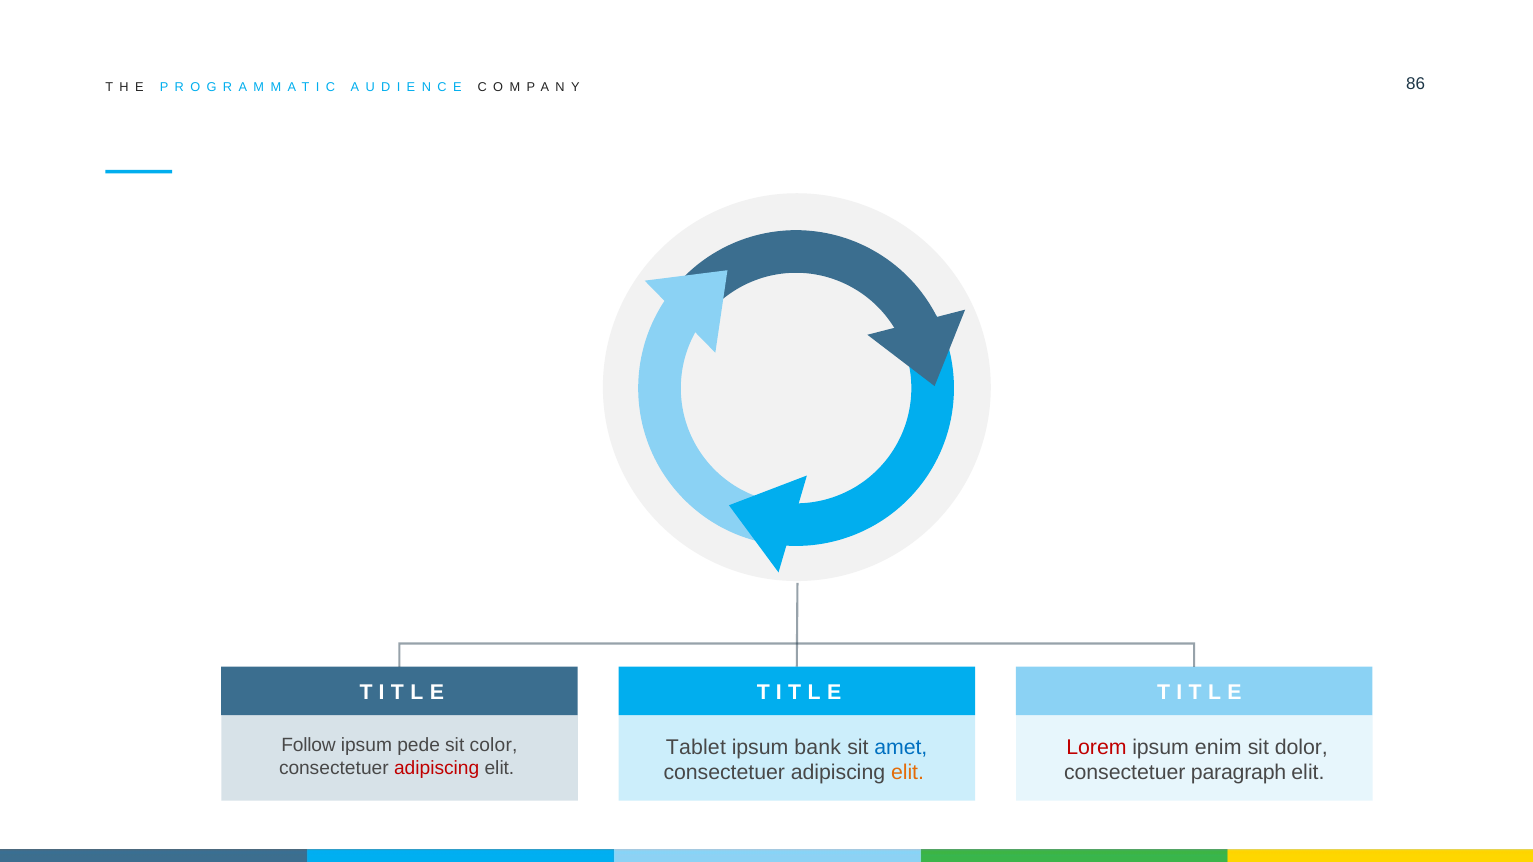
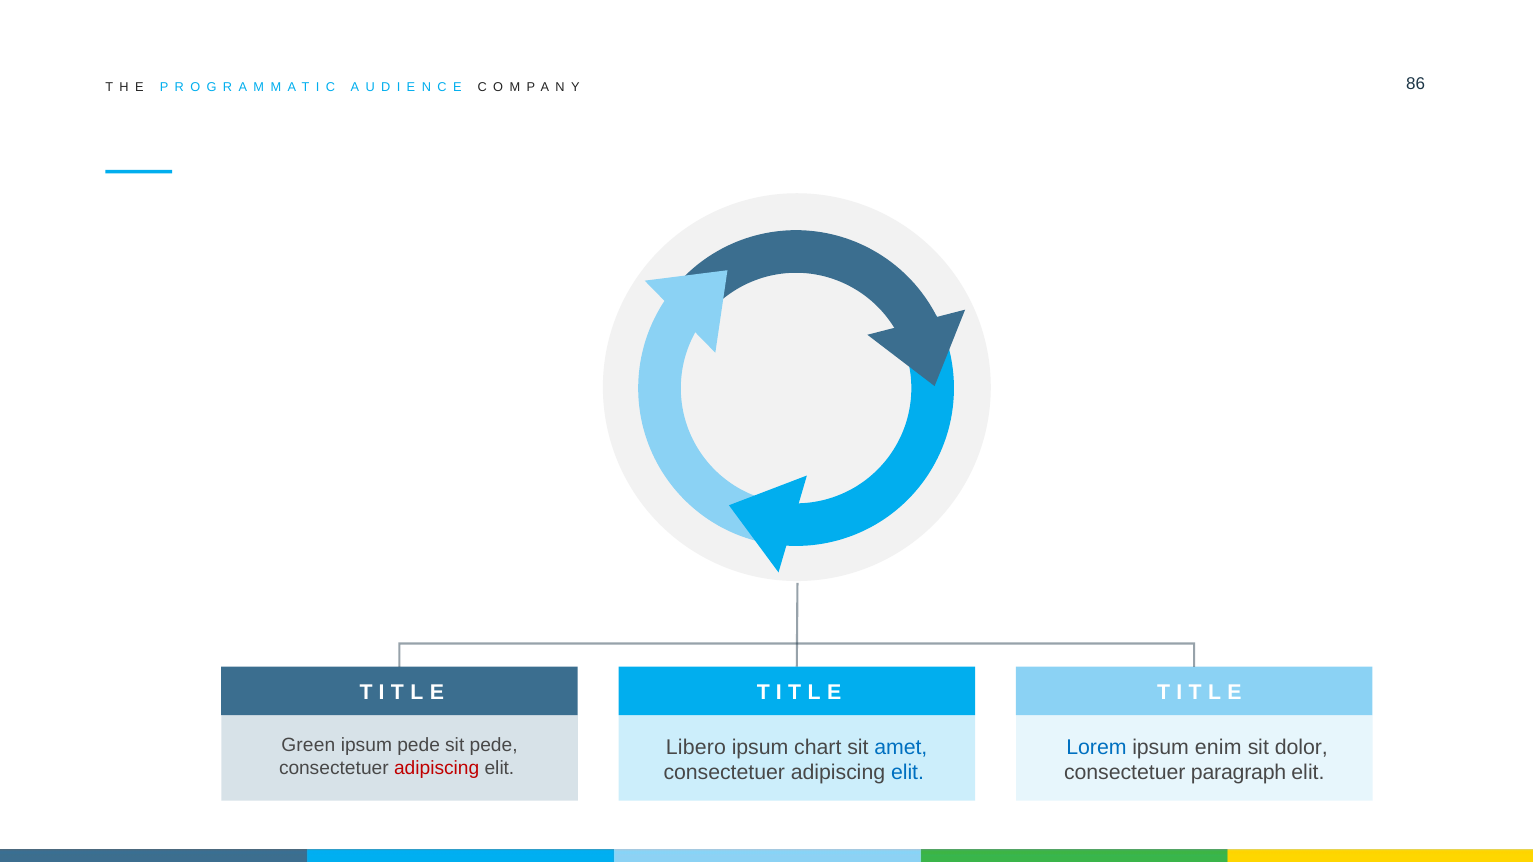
Follow: Follow -> Green (308, 746)
sit color: color -> pede (494, 746)
Tablet: Tablet -> Libero (696, 747)
bank: bank -> chart (818, 747)
Lorem colour: red -> blue (1096, 747)
elit colour: orange -> blue (908, 773)
